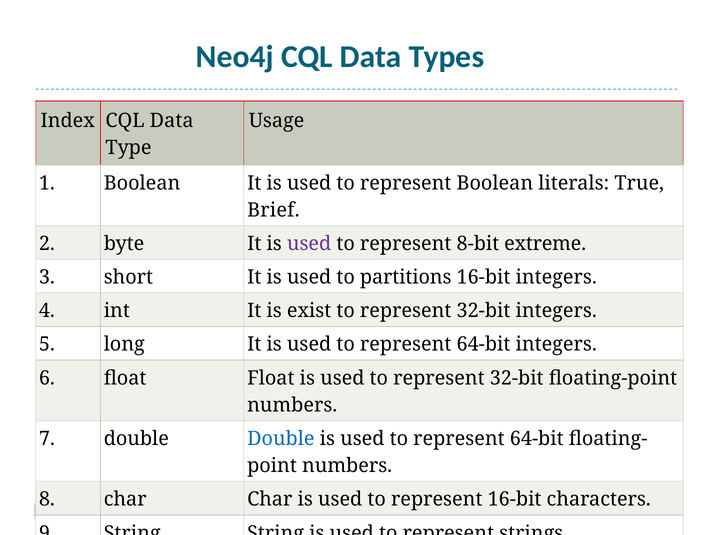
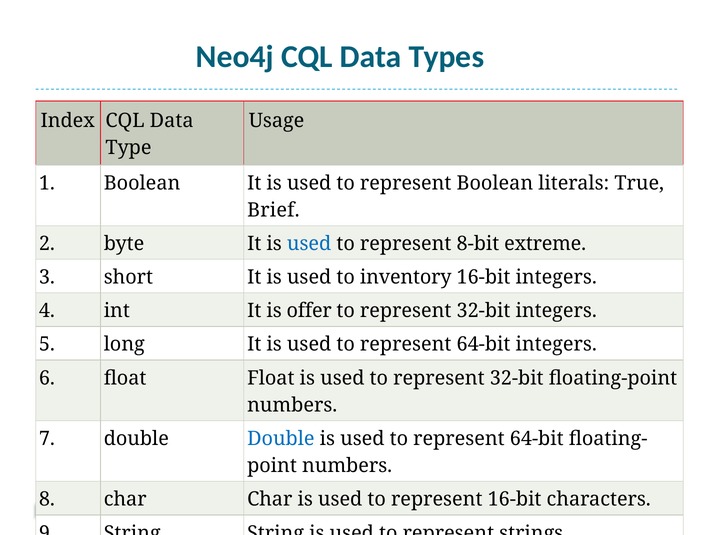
used colour: purple -> blue (309, 244)
partitions: partitions -> inventory (406, 277)
exist: exist -> offer (309, 311)
